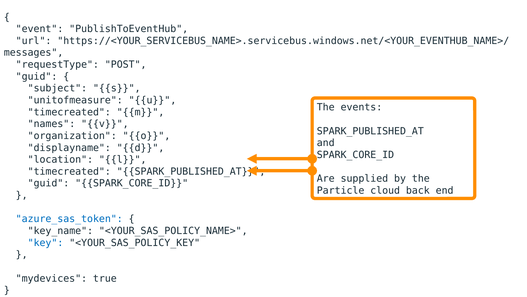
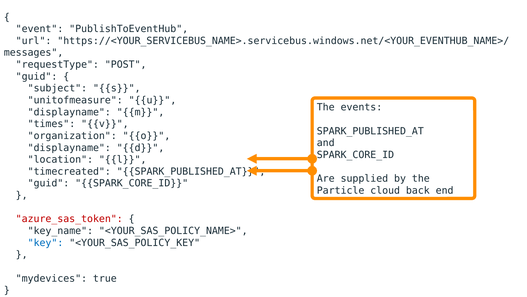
timecreated: timecreated -> displayname (69, 112)
names: names -> times (51, 124)
azure_sas_token colour: blue -> red (69, 219)
